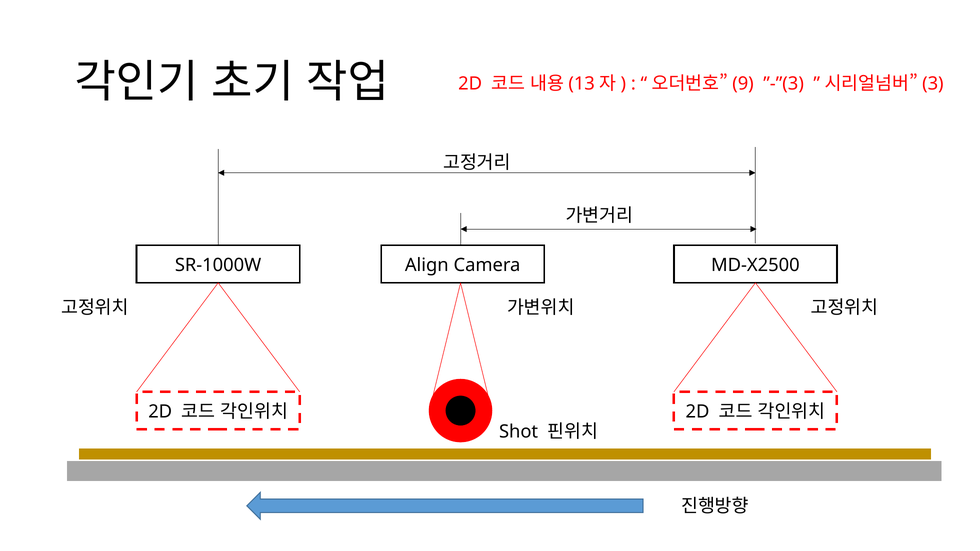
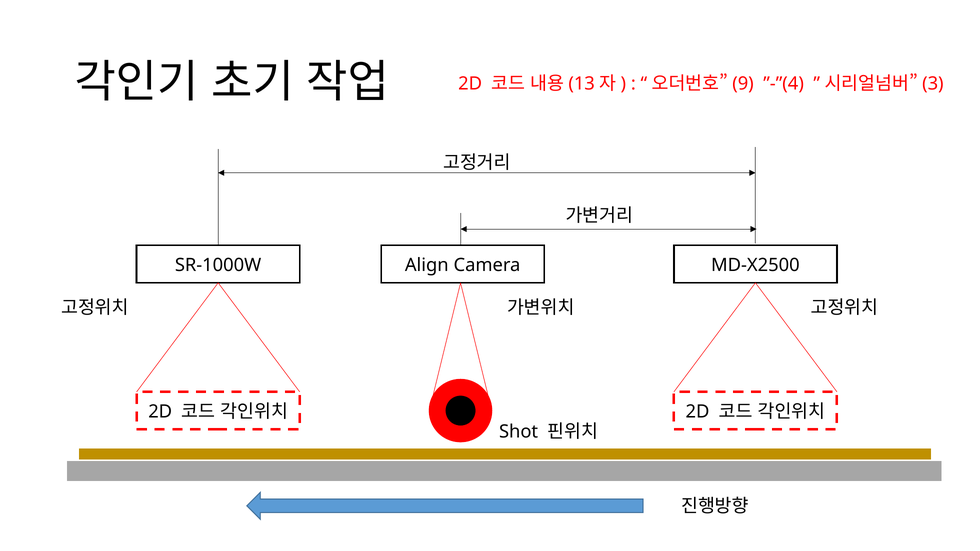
”-”(3: ”-”(3 -> ”-”(4 (784, 84)
